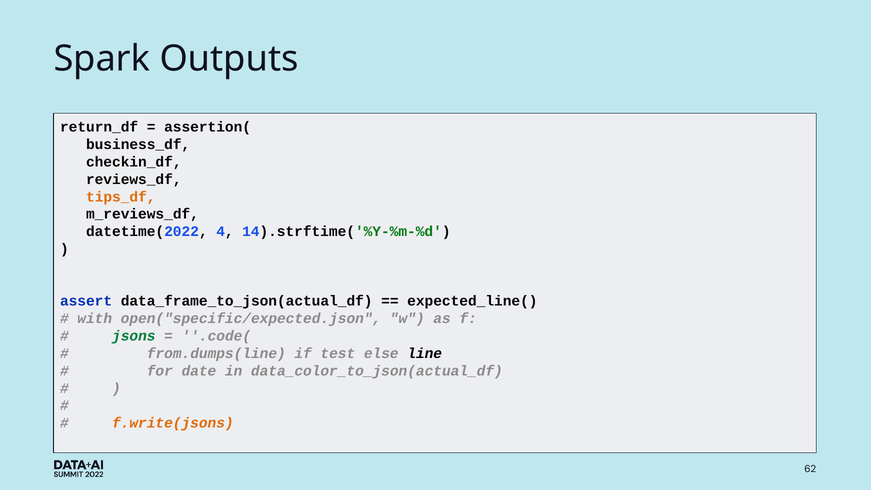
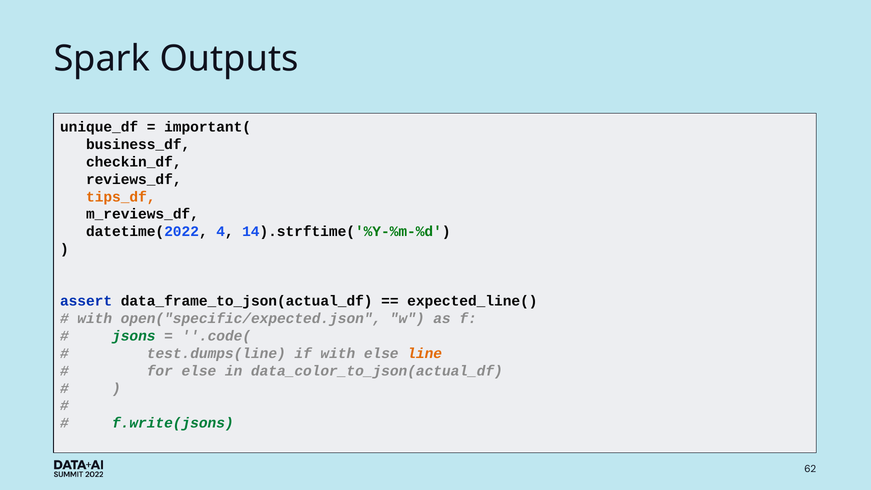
return_df: return_df -> unique_df (99, 127)
assertion(: assertion( -> important( (208, 127)
from.dumps(line: from.dumps(line -> test.dumps(line (216, 353)
if test: test -> with (338, 353)
line colour: black -> orange (425, 353)
for date: date -> else (199, 371)
f.write(jsons colour: orange -> green (173, 423)
